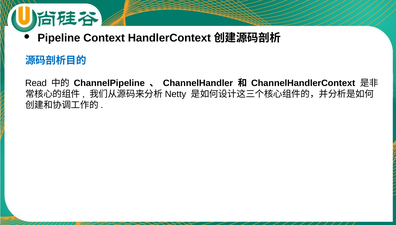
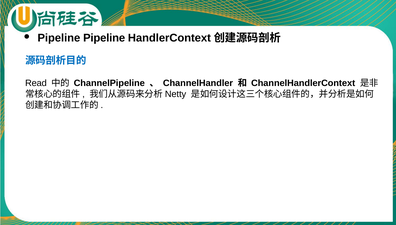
Pipeline Context: Context -> Pipeline (104, 38)
